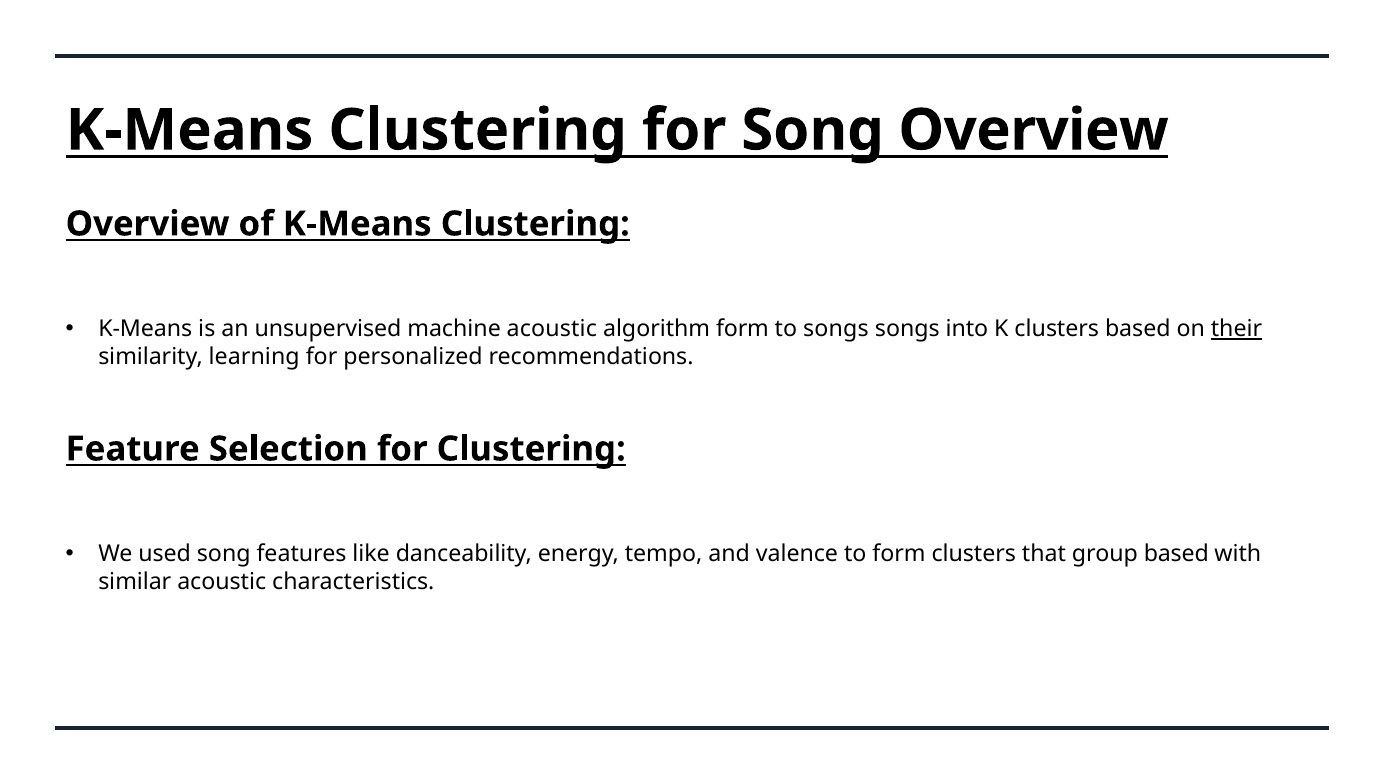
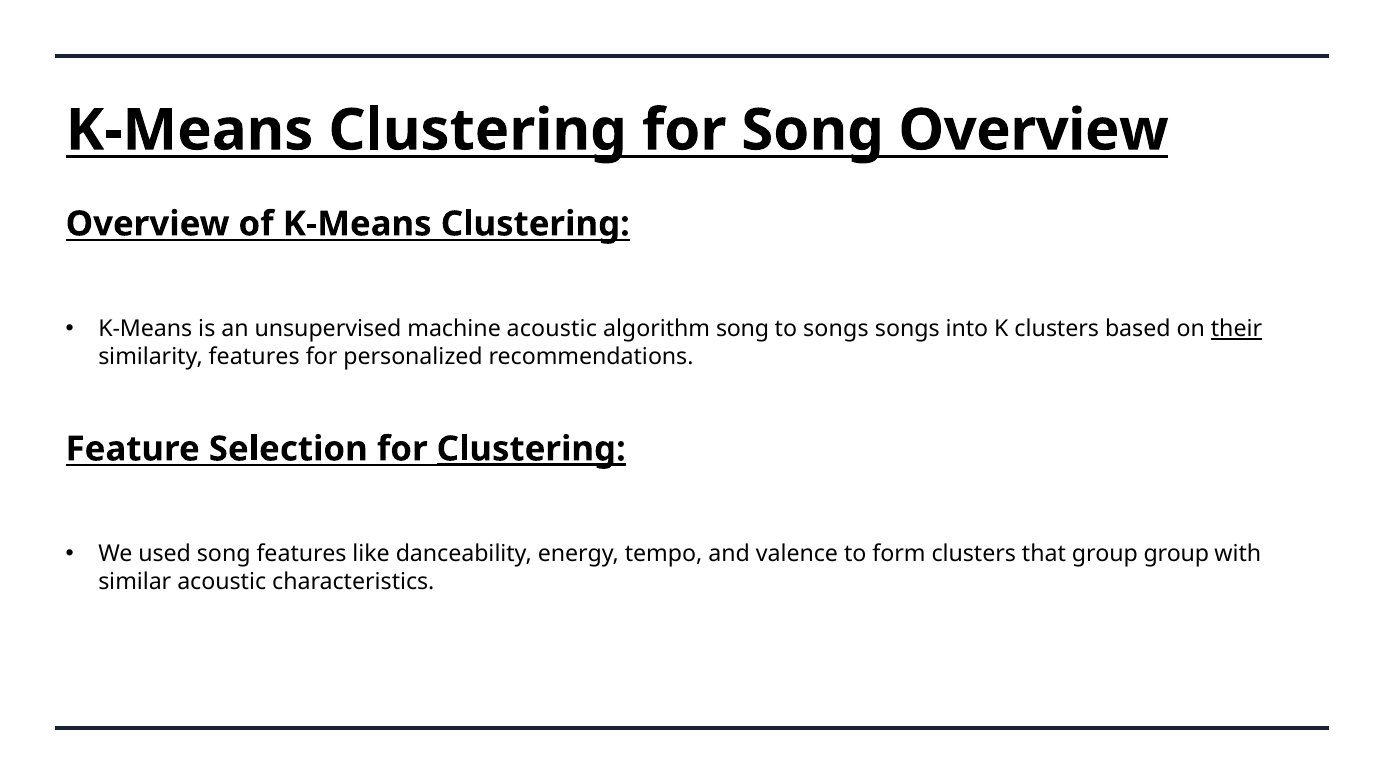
algorithm form: form -> song (743, 329)
similarity learning: learning -> features (254, 356)
Clustering underline: none -> present (531, 449)
group based: based -> group (1176, 554)
